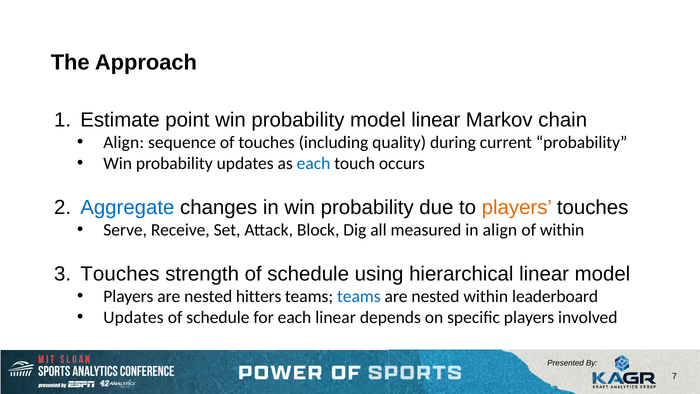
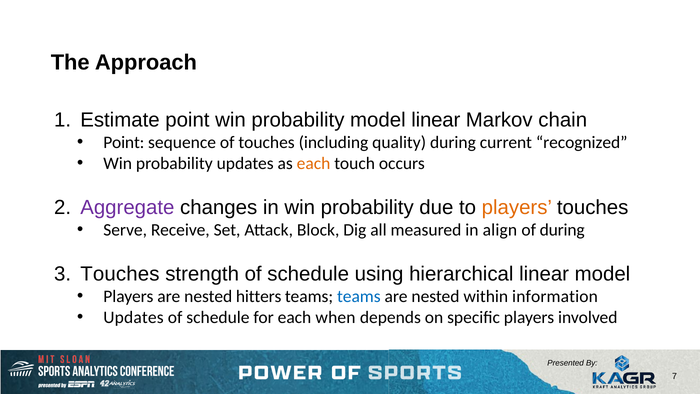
Align: Align -> Point (124, 142)
current probability: probability -> recognized (582, 142)
each colour: blue -> orange (314, 163)
Aggregate colour: blue -> purple (127, 207)
of within: within -> during (562, 230)
leaderboard: leaderboard -> information (555, 296)
each linear: linear -> when (336, 317)
